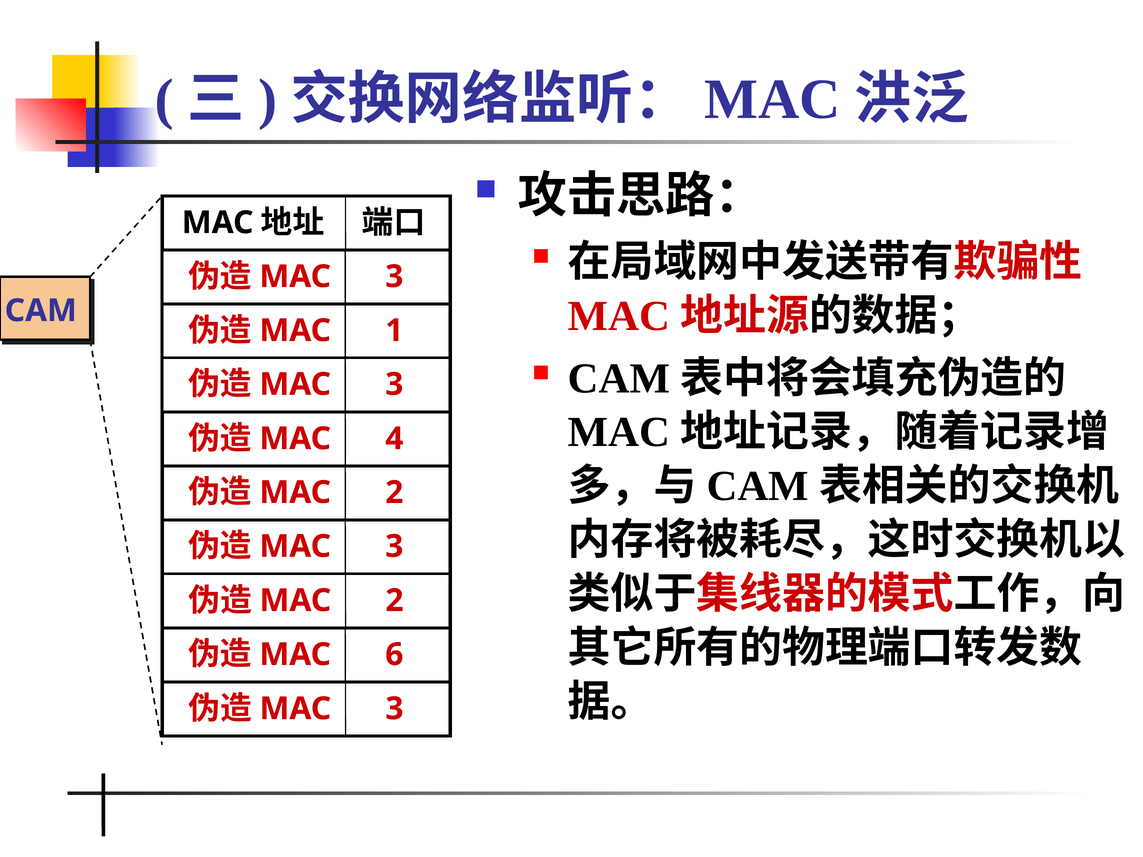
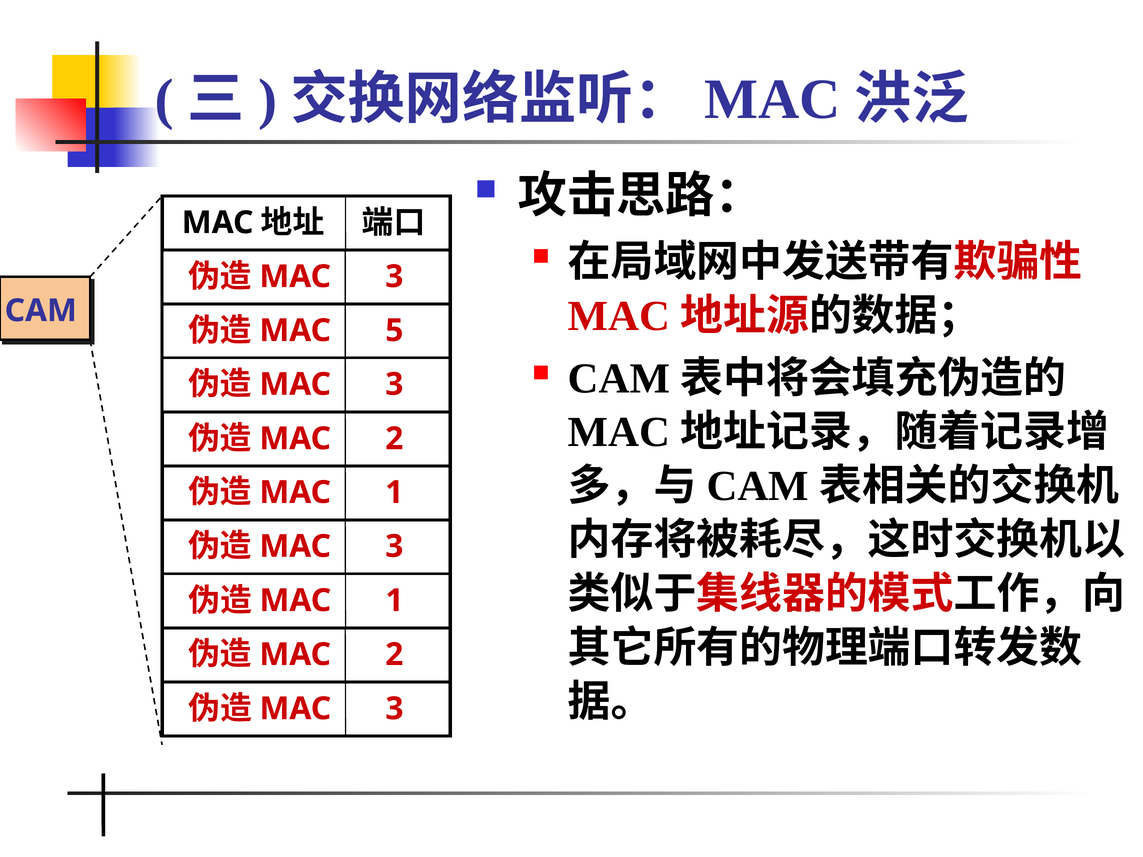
1: 1 -> 5 (394, 331)
4: 4 -> 2 (394, 439)
2: 2 -> 1 (394, 493)
2: 2 -> 1 (394, 601)
6: 6 -> 2 (394, 655)
